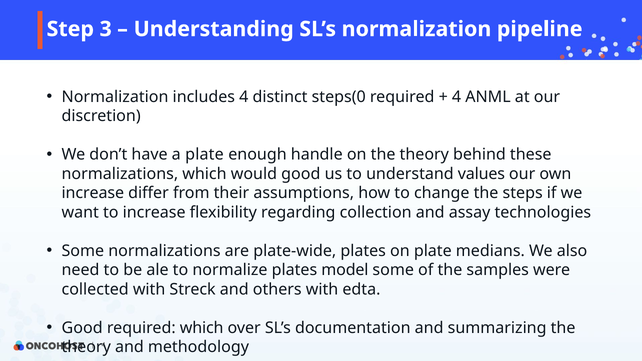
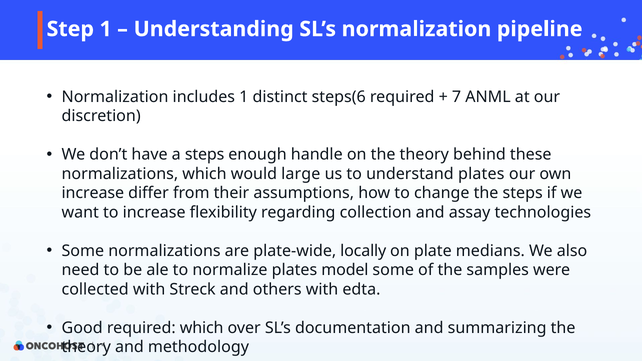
Step 3: 3 -> 1 (106, 29)
includes 4: 4 -> 1 (244, 97)
steps(0: steps(0 -> steps(6 (339, 97)
4: 4 -> 7 (457, 97)
a plate: plate -> steps (205, 155)
would good: good -> large (301, 174)
understand values: values -> plates (481, 174)
plate-wide plates: plates -> locally (363, 251)
